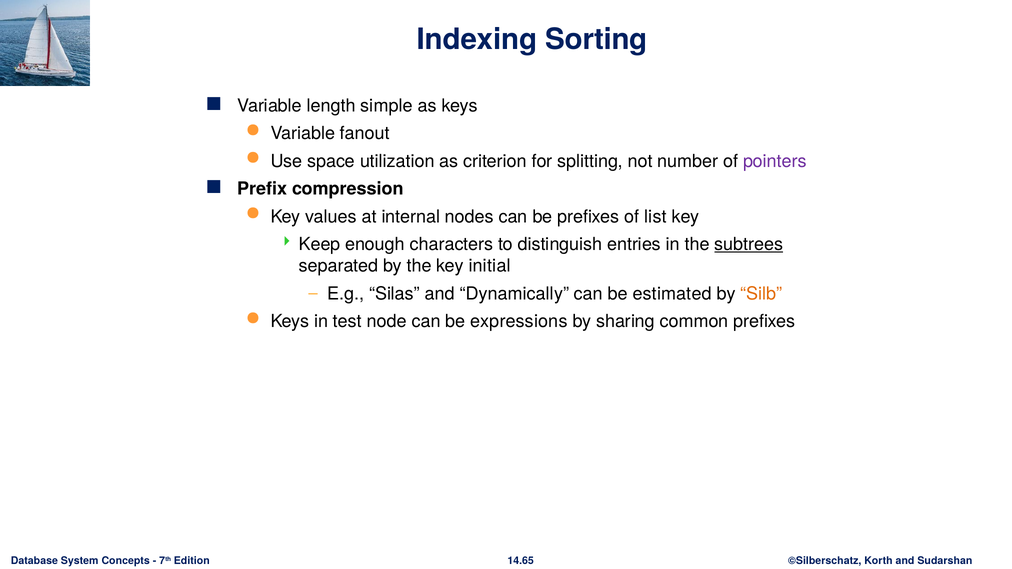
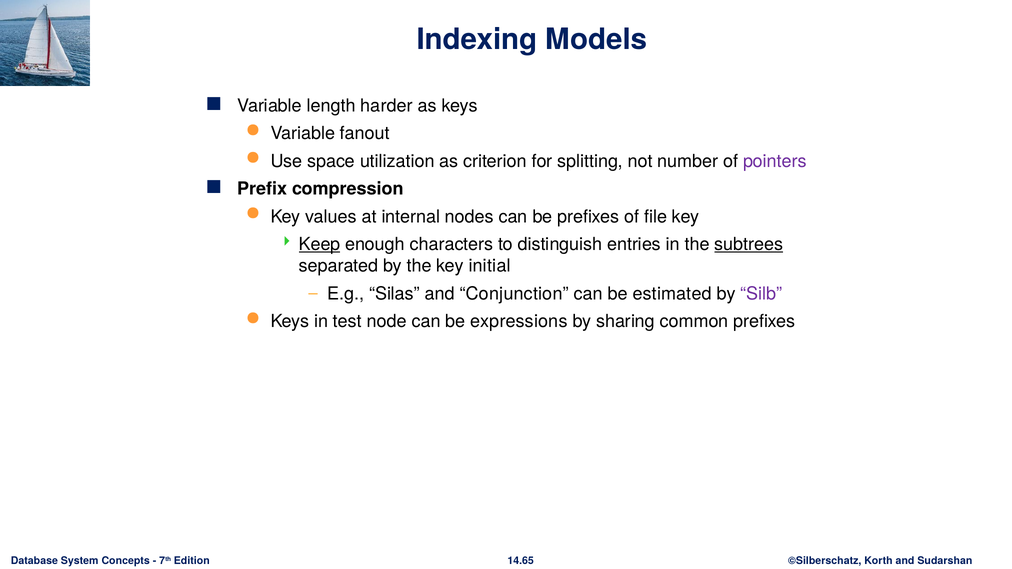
Sorting: Sorting -> Models (596, 40)
simple: simple -> harder (387, 106)
list: list -> file (656, 217)
Keep underline: none -> present (320, 245)
Dynamically: Dynamically -> Conjunction (514, 294)
Silb colour: orange -> purple (761, 294)
